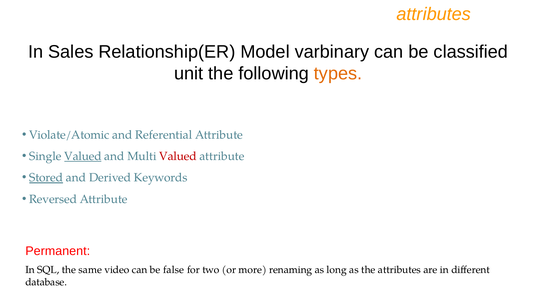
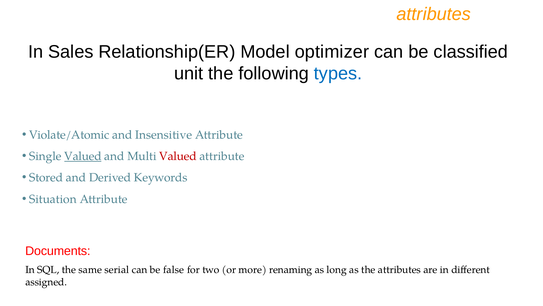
varbinary: varbinary -> optimizer (332, 52)
types colour: orange -> blue (338, 73)
Referential: Referential -> Insensitive (164, 135)
Stored underline: present -> none (46, 177)
Reversed: Reversed -> Situation (53, 199)
Permanent: Permanent -> Documents (58, 250)
video: video -> serial (117, 269)
database: database -> assigned (46, 282)
